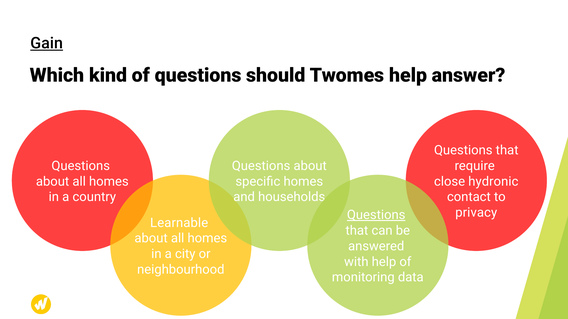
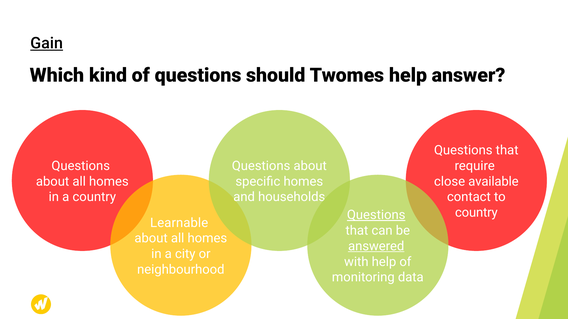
hydronic: hydronic -> available (493, 182)
privacy: privacy -> country (476, 213)
answered underline: none -> present (376, 246)
